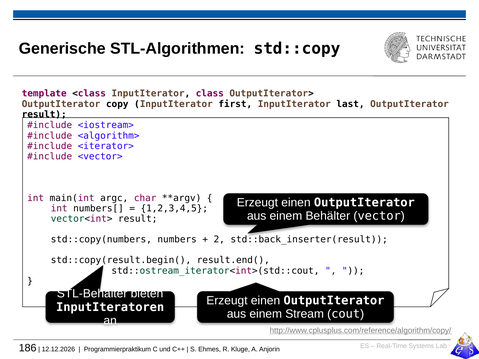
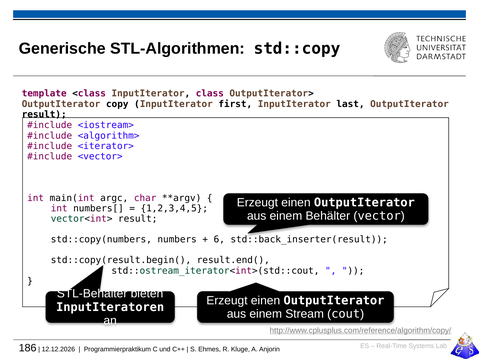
2: 2 -> 6 (219, 240)
